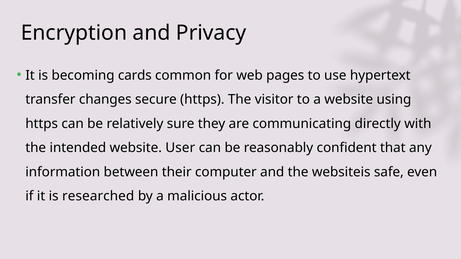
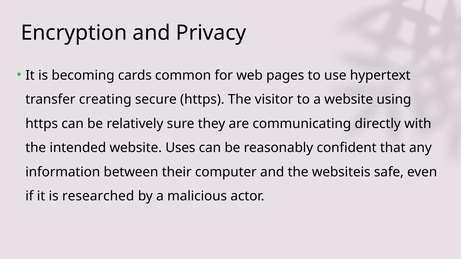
changes: changes -> creating (105, 100)
User: User -> Uses (180, 148)
